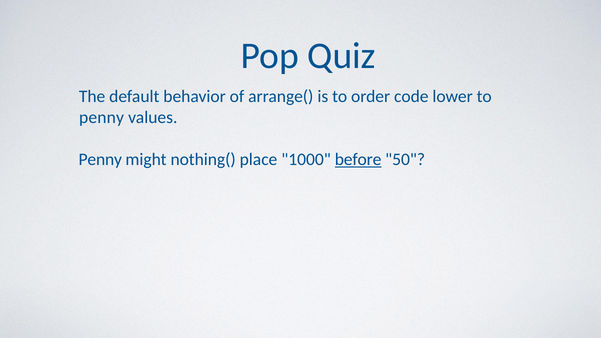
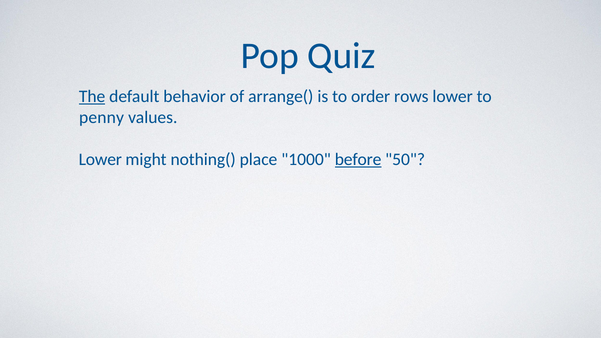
The underline: none -> present (92, 97)
code: code -> rows (411, 97)
Penny: Penny -> Lower (100, 160)
